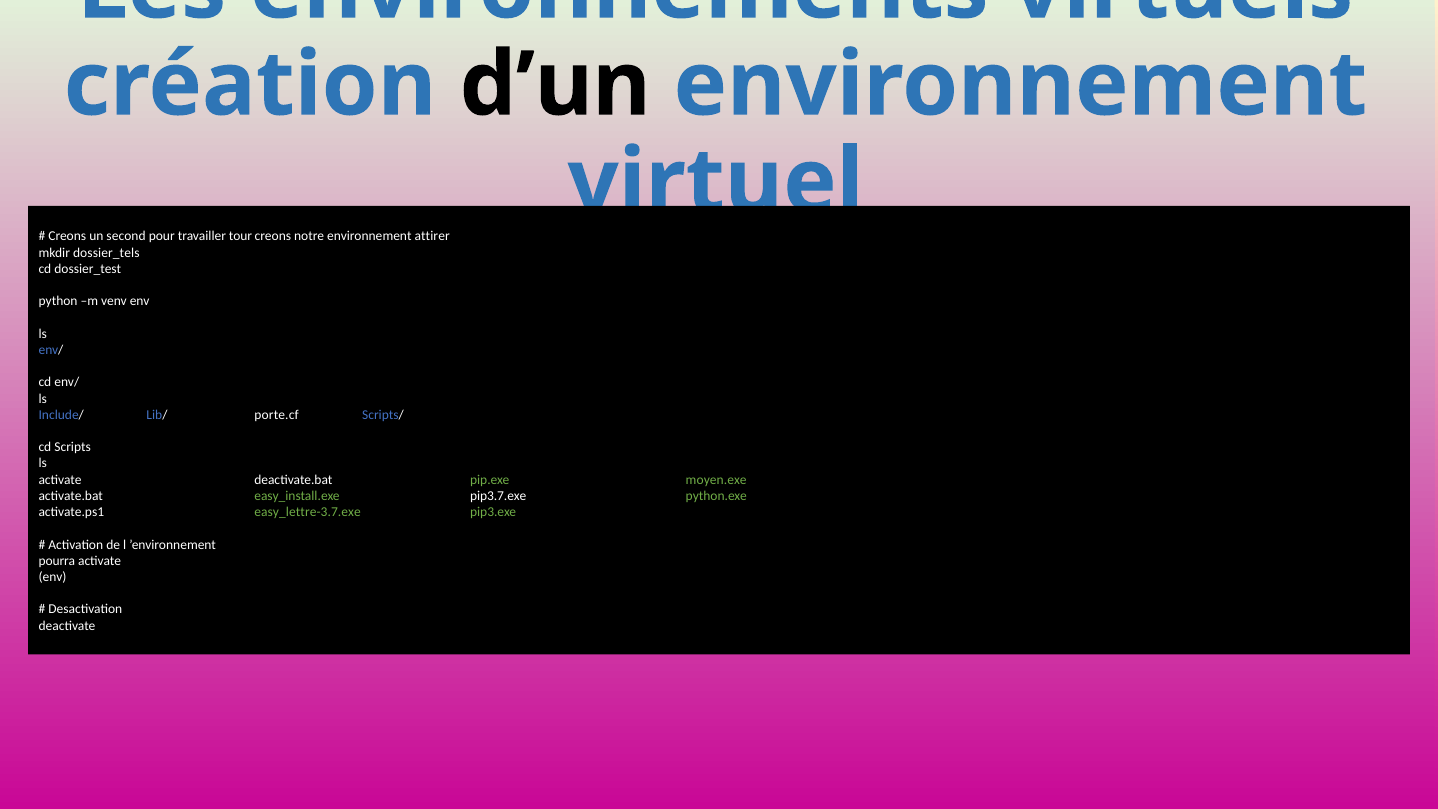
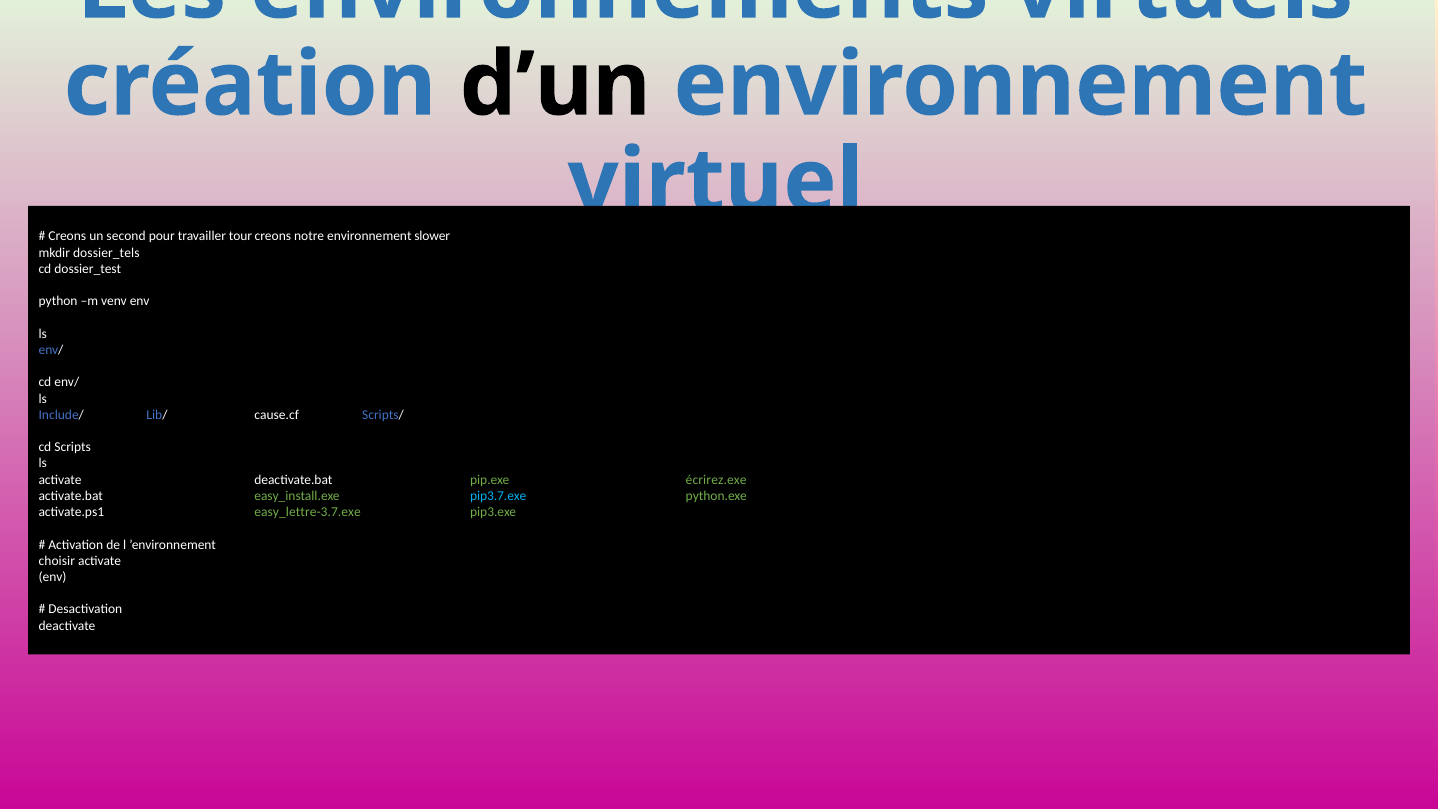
attirer: attirer -> slower (432, 236)
porte.cf: porte.cf -> cause.cf (277, 415)
moyen.exe: moyen.exe -> écrirez.exe (716, 480)
pip3.7.exe colour: white -> light blue (498, 496)
pourra: pourra -> choisir (57, 561)
